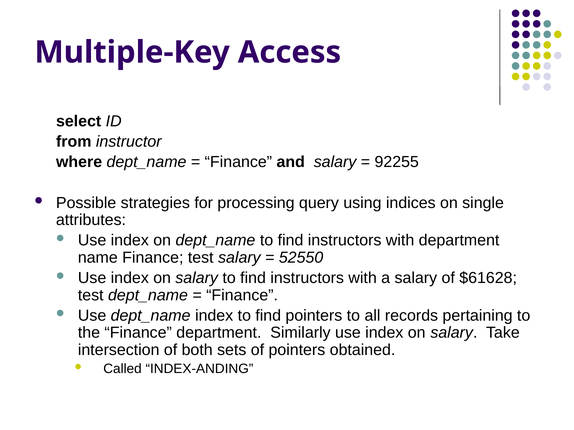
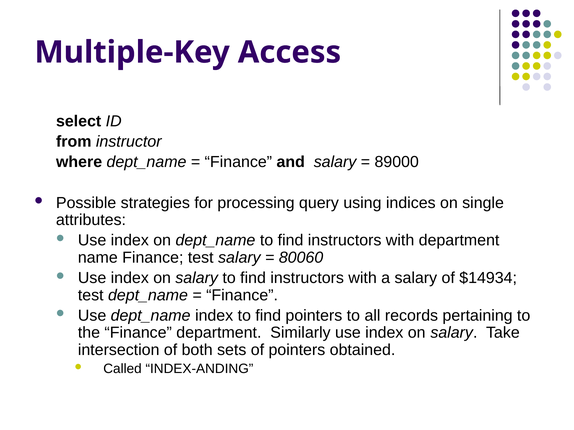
92255: 92255 -> 89000 (397, 162)
52550: 52550 -> 80060 (301, 258)
$61628: $61628 -> $14934 (488, 278)
